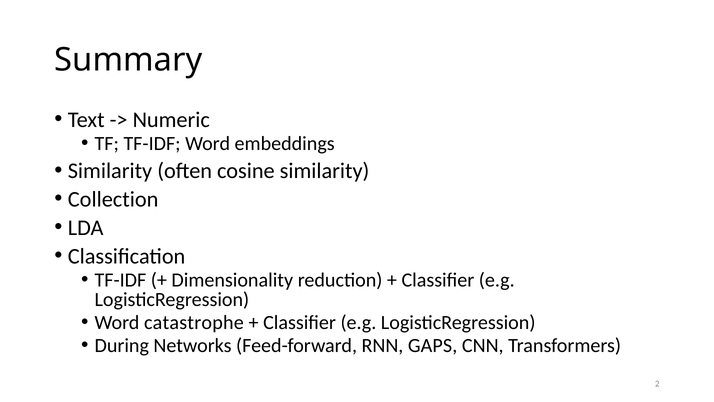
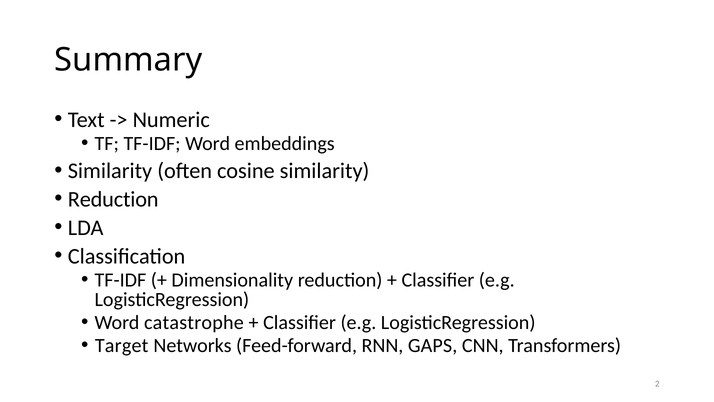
Collection: Collection -> Reduction (113, 199)
During: During -> Target (122, 345)
